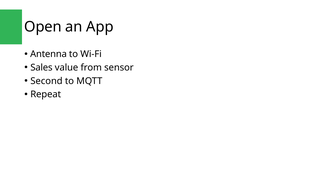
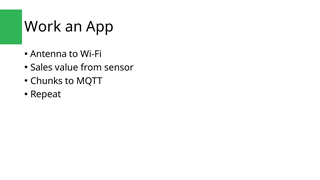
Open: Open -> Work (43, 27)
Second: Second -> Chunks (47, 81)
